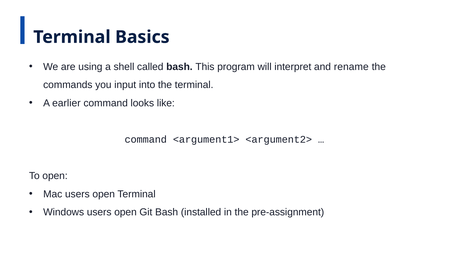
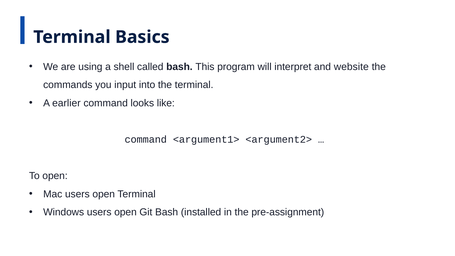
rename: rename -> website (351, 67)
